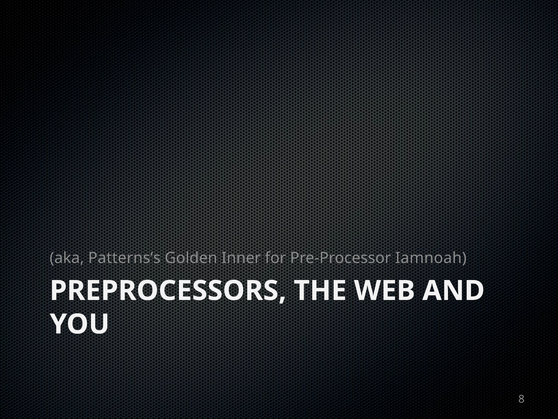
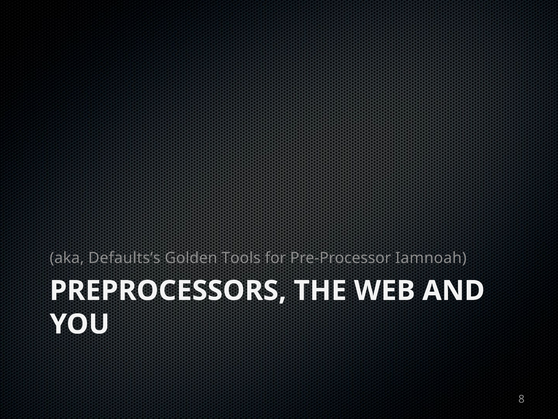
Patterns’s: Patterns’s -> Defaults’s (124, 258)
Inner: Inner -> Tools (241, 258)
